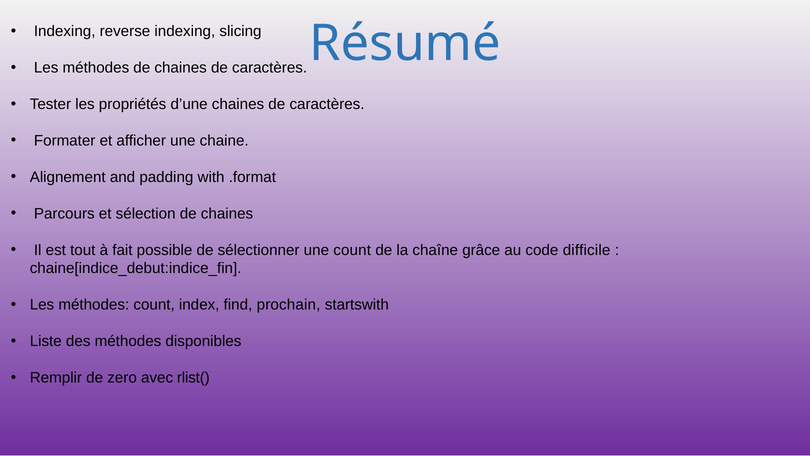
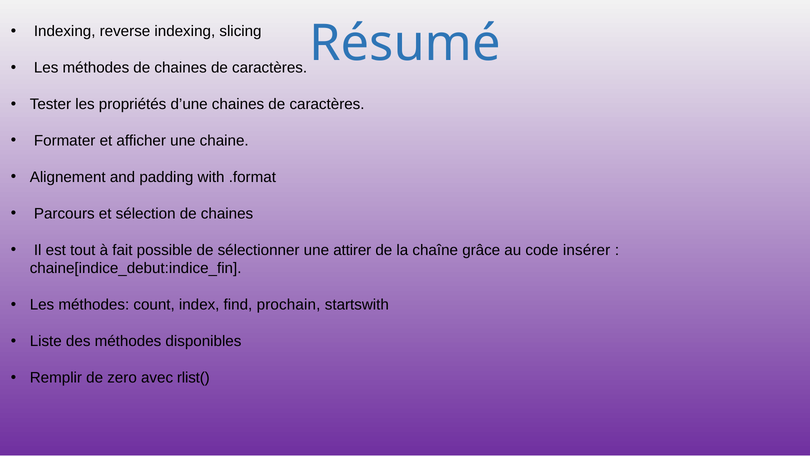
une count: count -> attirer (352, 250)
difficile: difficile -> insérer (587, 250)
